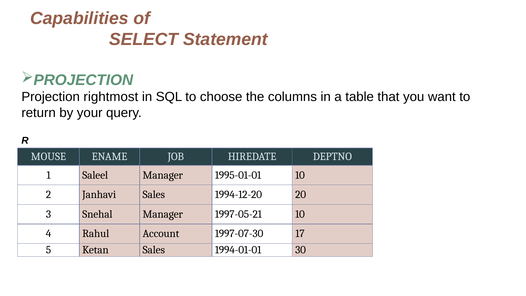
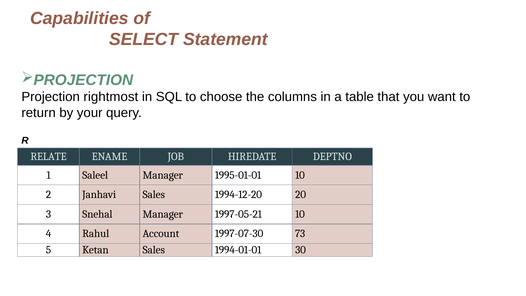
MOUSE: MOUSE -> RELATE (49, 157)
17: 17 -> 73 (300, 234)
